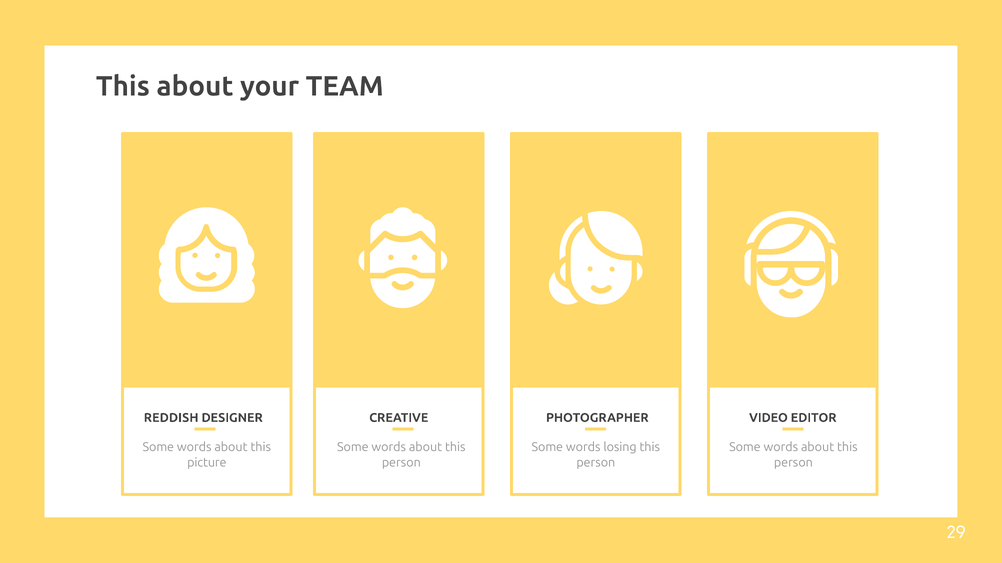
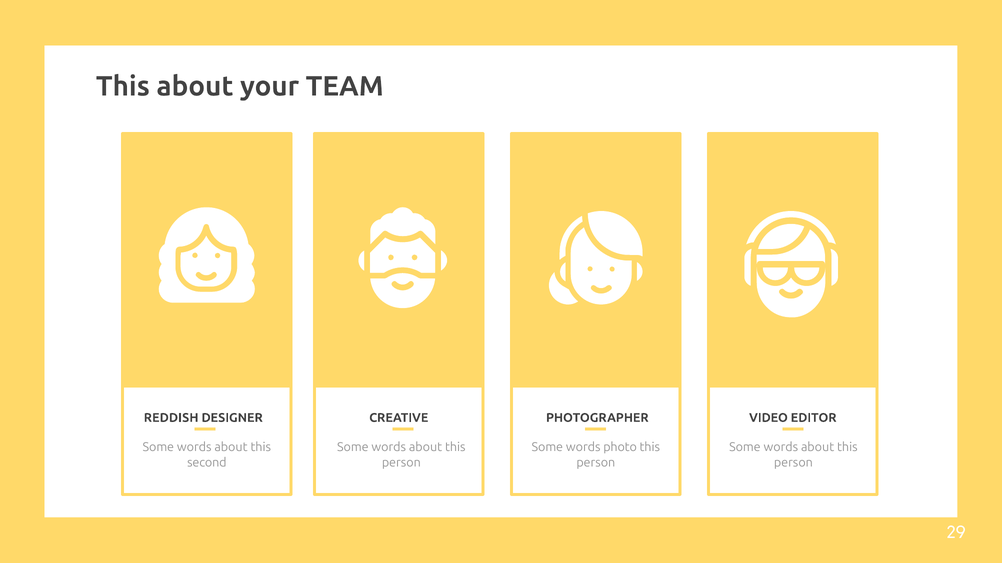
losing: losing -> photo (620, 448)
picture: picture -> second (207, 463)
